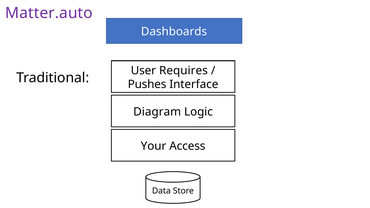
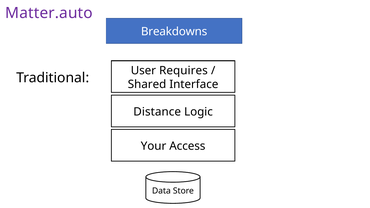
Dashboards: Dashboards -> Breakdowns (174, 32)
Pushes: Pushes -> Shared (147, 84)
Diagram: Diagram -> Distance (157, 112)
